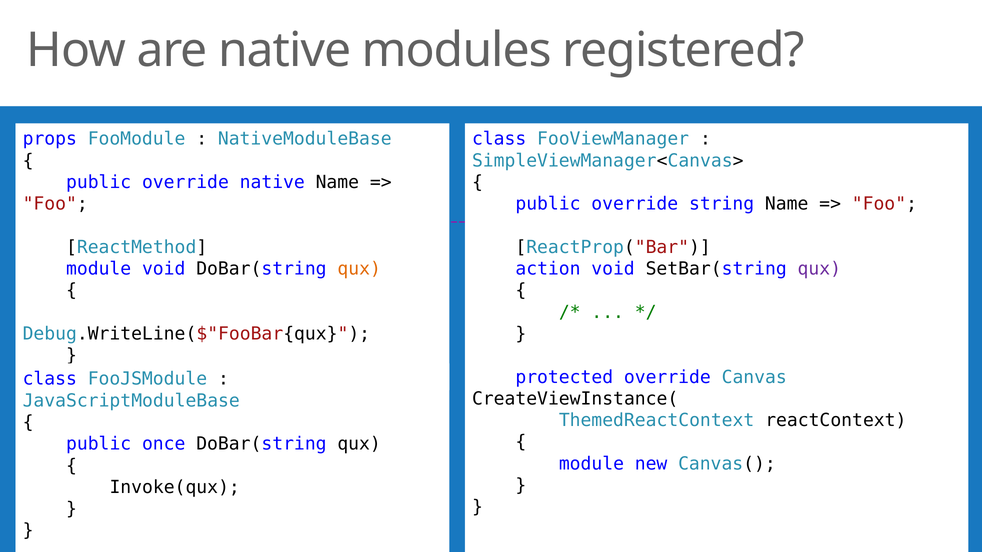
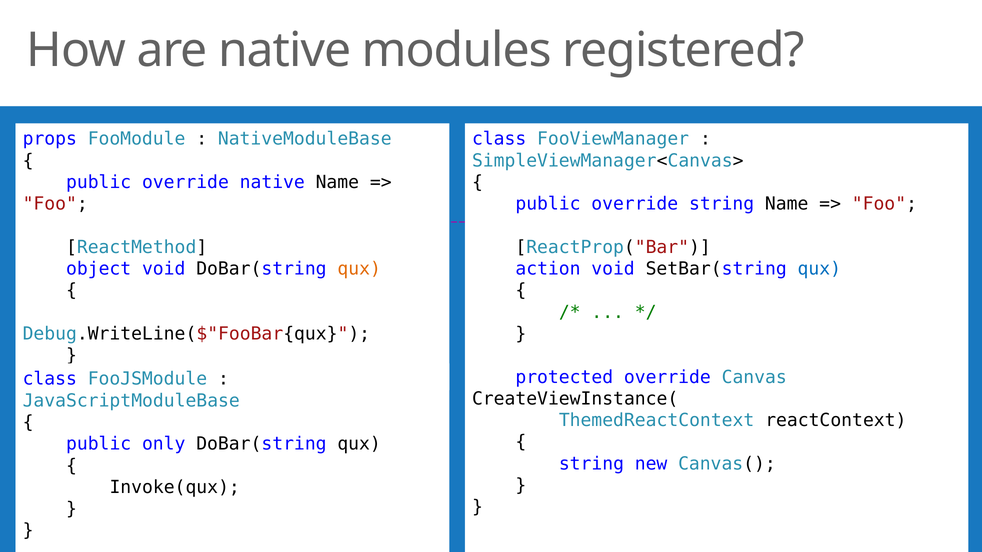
module: module -> object (99, 269)
qux colour: purple -> blue (819, 269)
once: once -> only (164, 444)
module: module -> string (591, 464)
